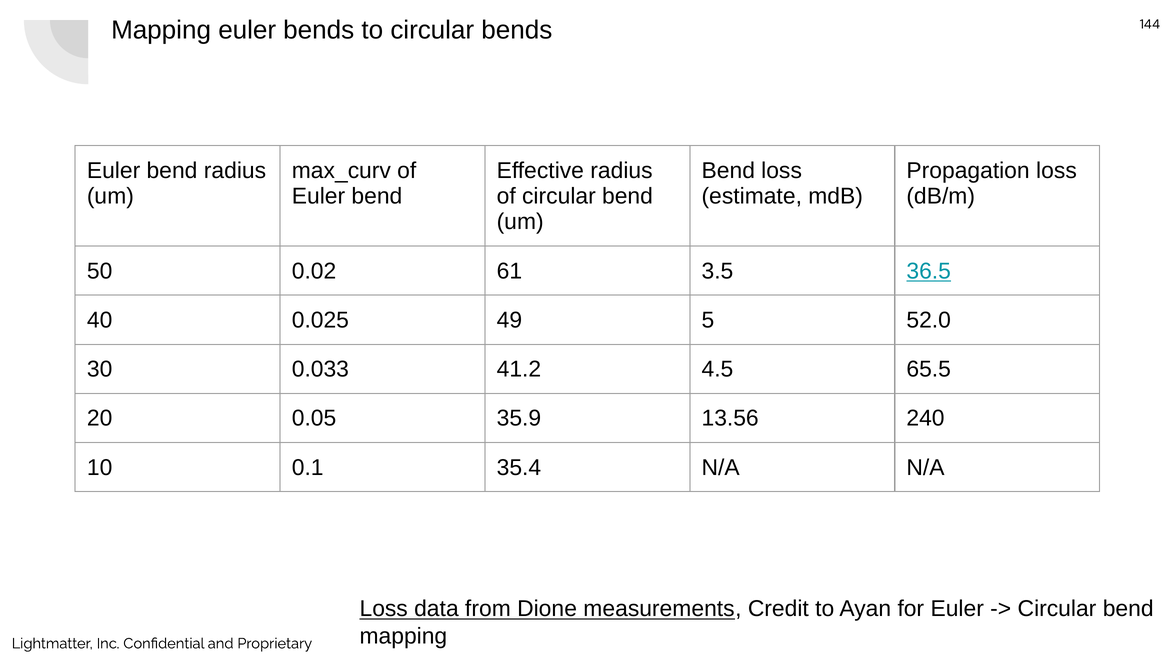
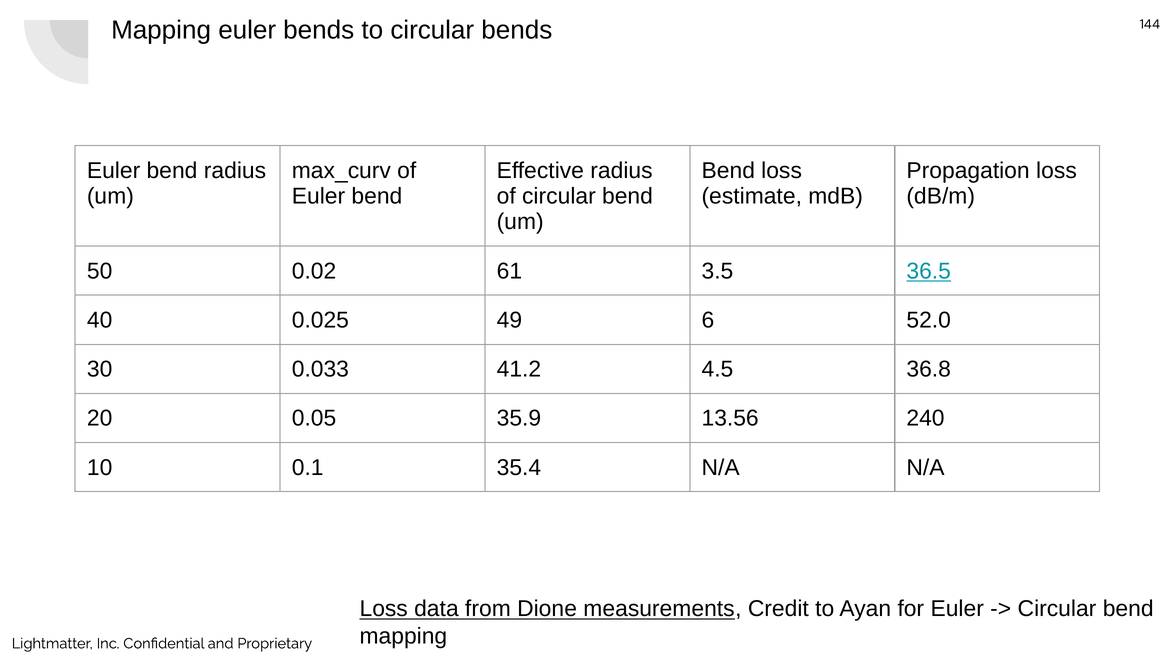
5: 5 -> 6 (708, 320)
65.5: 65.5 -> 36.8 (929, 369)
